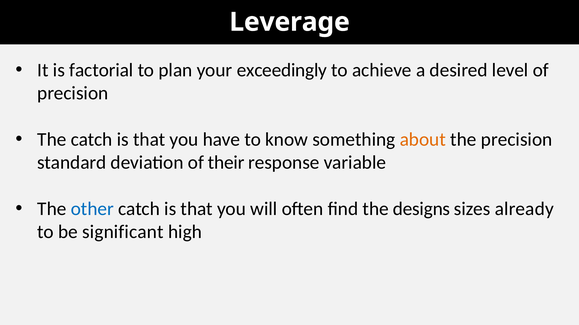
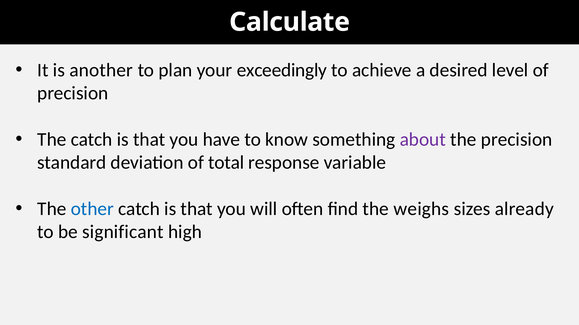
Leverage: Leverage -> Calculate (290, 22)
factorial: factorial -> another (101, 70)
about colour: orange -> purple (423, 140)
their: their -> total (226, 163)
designs: designs -> weighs (421, 209)
